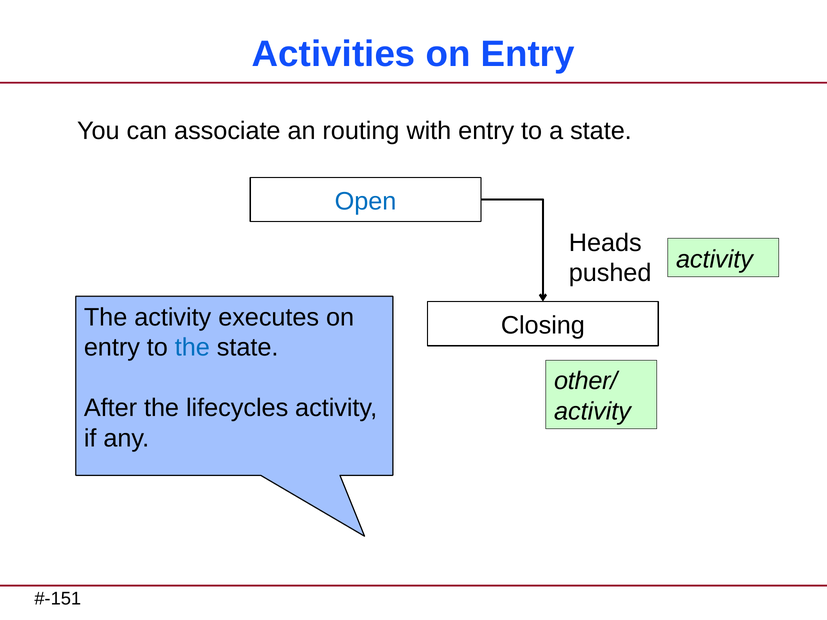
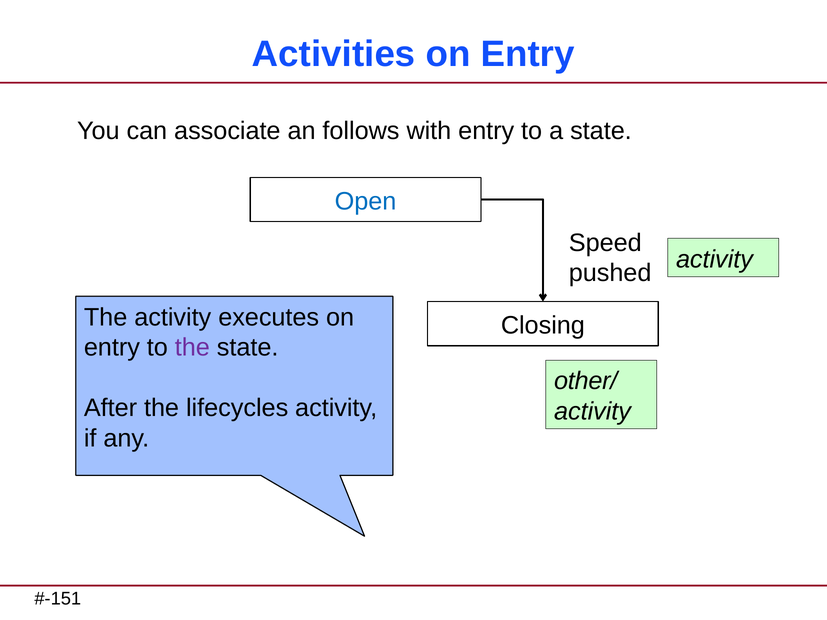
routing: routing -> follows (361, 131)
Heads: Heads -> Speed (605, 243)
the colour: blue -> purple (192, 348)
